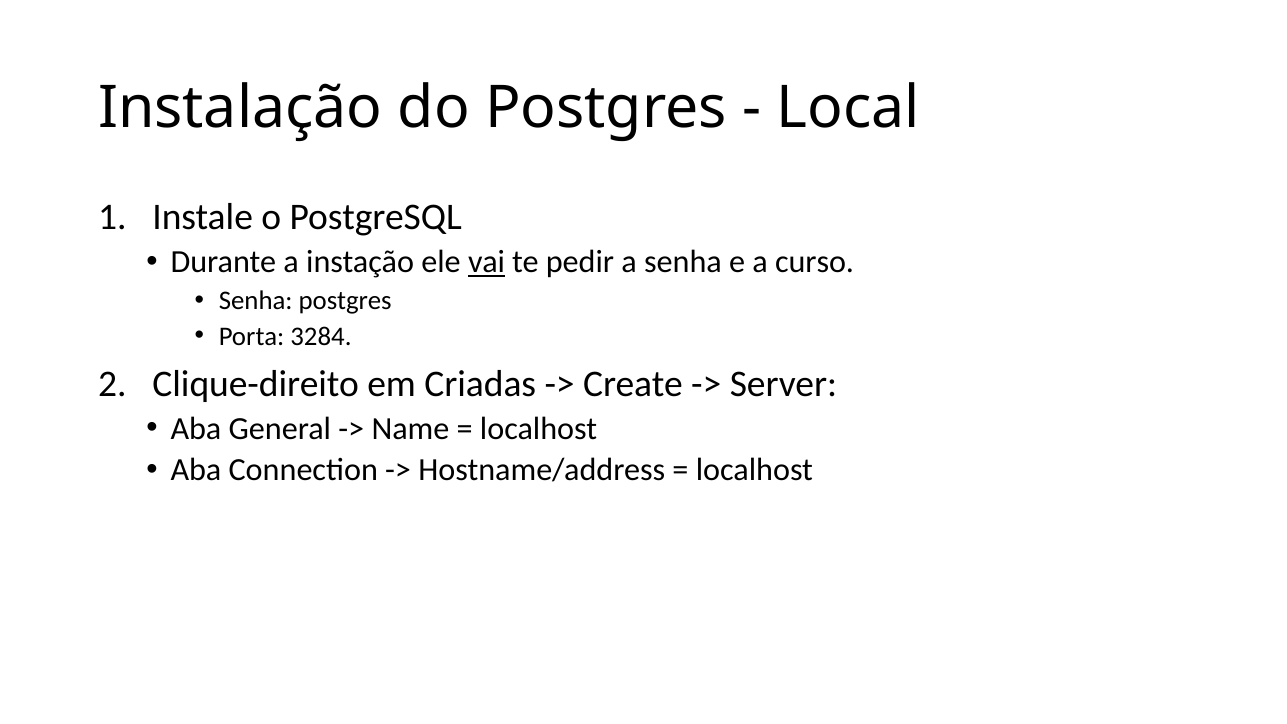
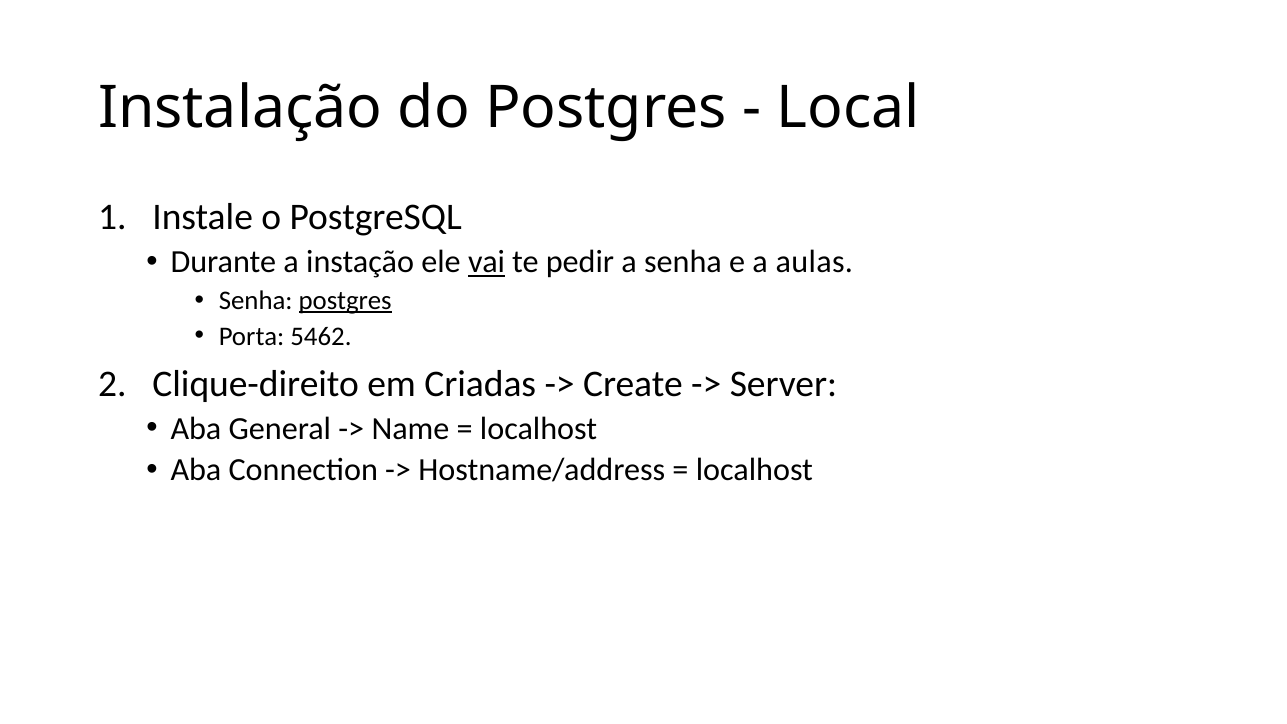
curso: curso -> aulas (814, 262)
postgres underline: none -> present (345, 300)
3284: 3284 -> 5462 (321, 336)
